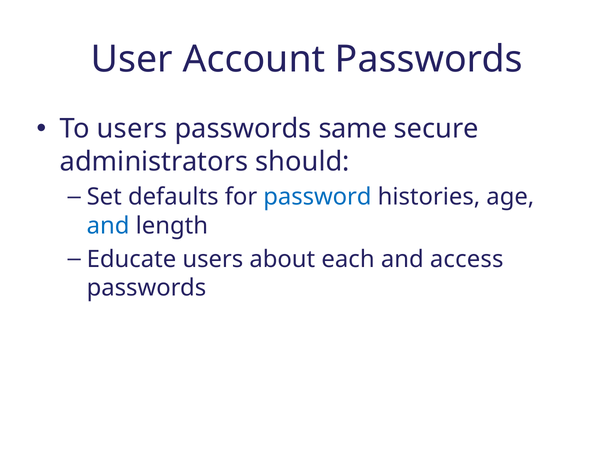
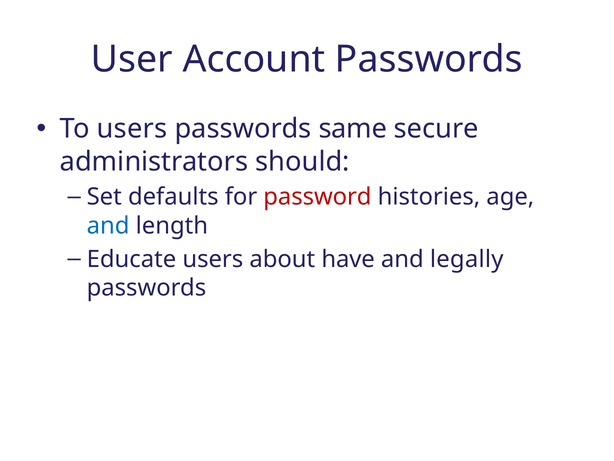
password colour: blue -> red (317, 197)
each: each -> have (348, 259)
access: access -> legally (467, 259)
